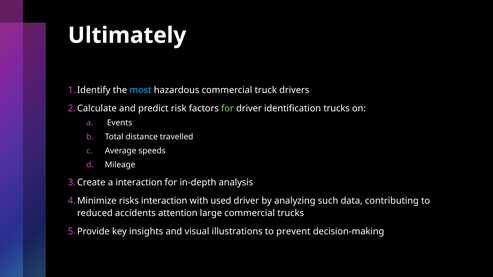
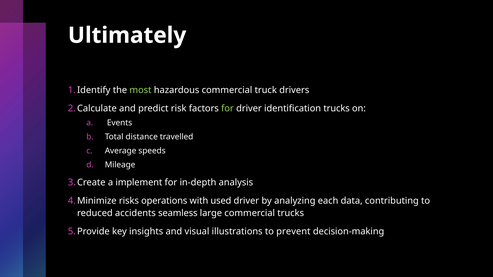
most colour: light blue -> light green (140, 90)
a interaction: interaction -> implement (139, 183)
risks interaction: interaction -> operations (164, 201)
such: such -> each (328, 201)
attention: attention -> seamless (178, 213)
